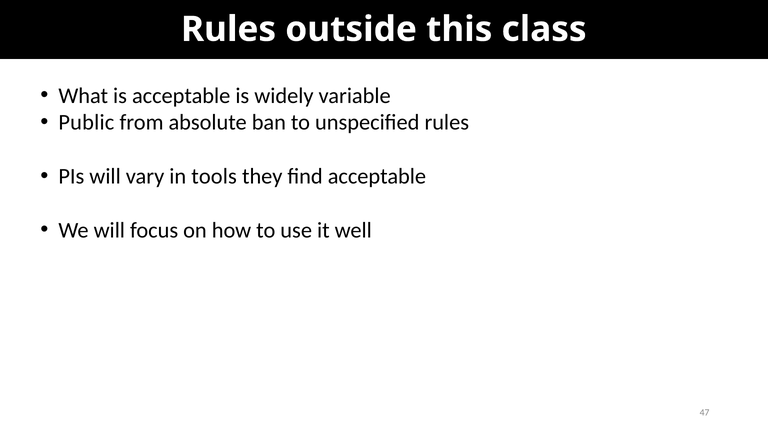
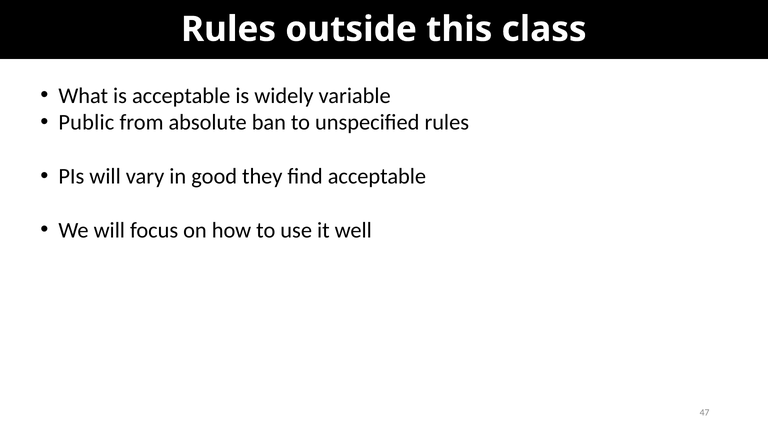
tools: tools -> good (214, 176)
